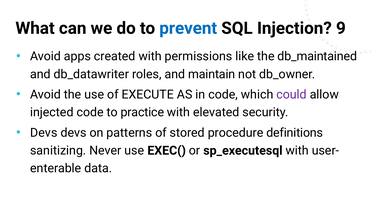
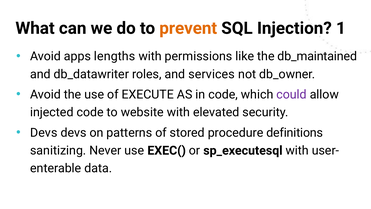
prevent colour: blue -> orange (188, 28)
9: 9 -> 1 (341, 28)
created: created -> lengths (115, 56)
maintain: maintain -> services (212, 74)
practice: practice -> website (142, 112)
